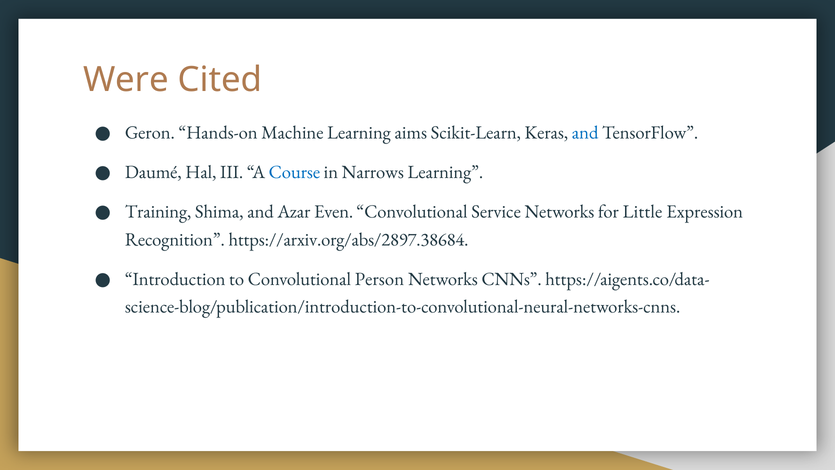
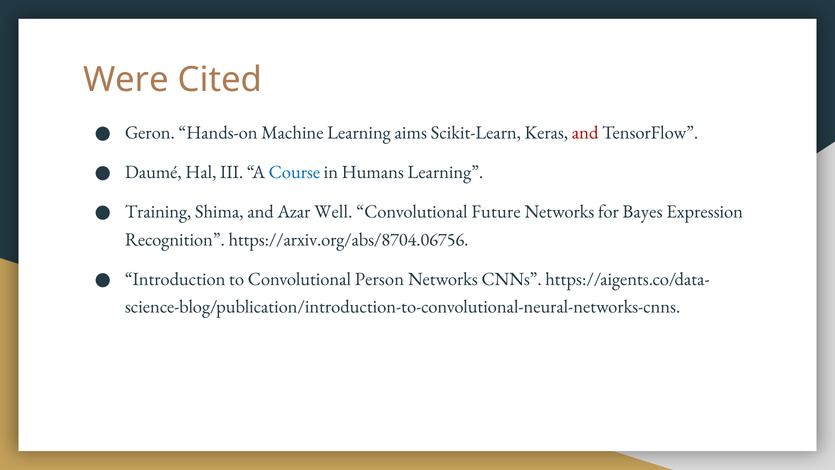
and colour: blue -> red (585, 133)
Narrows: Narrows -> Humans (373, 172)
Even: Even -> Well (333, 212)
Service: Service -> Future (496, 212)
Little: Little -> Bayes (643, 212)
https://arxiv.org/abs/2897.38684: https://arxiv.org/abs/2897.38684 -> https://arxiv.org/abs/8704.06756 (349, 239)
